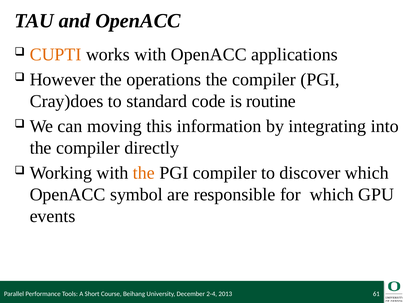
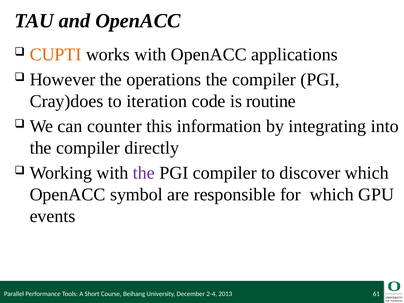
standard: standard -> iteration (157, 101)
moving: moving -> counter (114, 126)
the colour: orange -> purple (144, 173)
